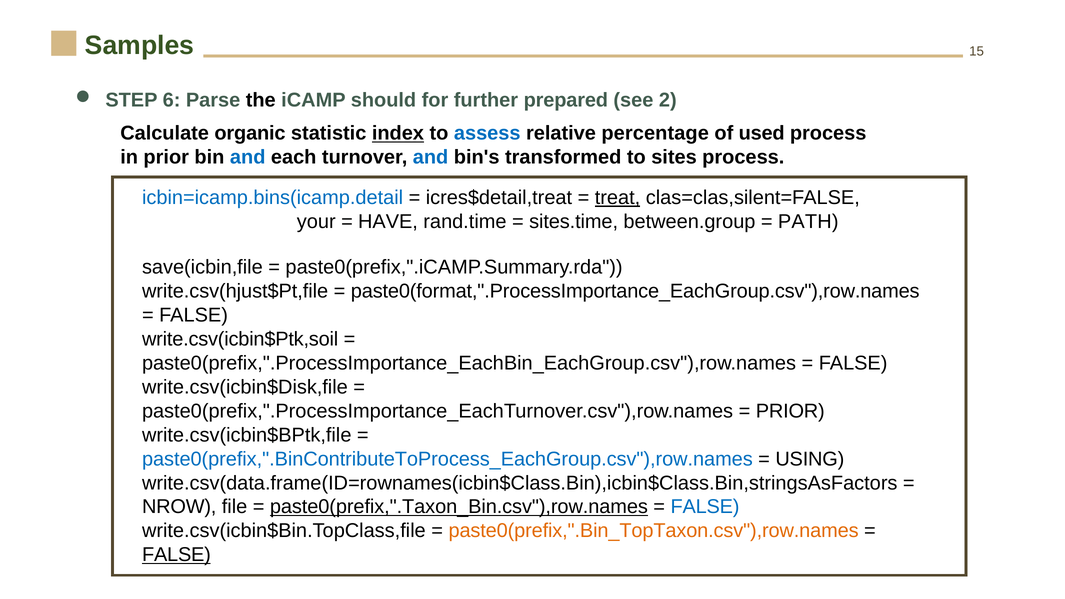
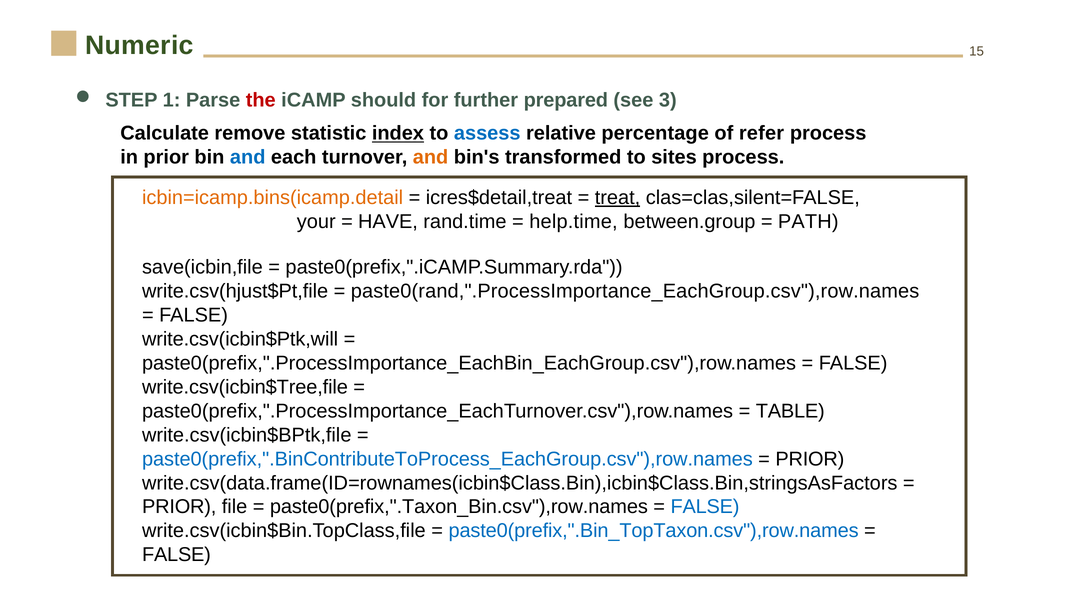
Samples: Samples -> Numeric (139, 45)
6: 6 -> 1 (172, 100)
the colour: black -> red (261, 100)
2: 2 -> 3 (668, 100)
organic: organic -> remove (250, 133)
used: used -> refer (761, 133)
and colour: blue -> orange (431, 157)
icbin=icamp.bins(icamp.detail colour: blue -> orange (273, 198)
sites.time: sites.time -> help.time (573, 222)
paste0(format,".ProcessImportance_EachGroup.csv"),row.names: paste0(format,".ProcessImportance_EachGroup.csv"),row.names -> paste0(rand,".ProcessImportance_EachGroup.csv"),row.names (635, 291)
write.csv(icbin$Ptk,soil: write.csv(icbin$Ptk,soil -> write.csv(icbin$Ptk,will (240, 339)
write.csv(icbin$Disk,file: write.csv(icbin$Disk,file -> write.csv(icbin$Tree,file (245, 387)
PRIOR: PRIOR -> TABLE (790, 411)
USING: USING -> PRIOR (810, 459)
NROW: NROW -> PRIOR (179, 507)
paste0(prefix,".Taxon_Bin.csv"),row.names underline: present -> none (459, 507)
paste0(prefix,".Bin_TopTaxon.csv"),row.names colour: orange -> blue (654, 531)
FALSE underline: present -> none (176, 555)
